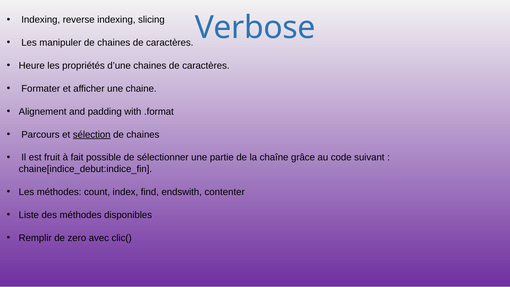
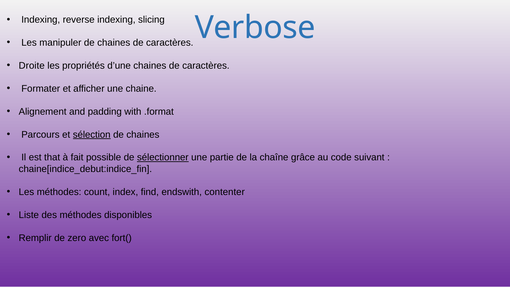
Heure: Heure -> Droite (32, 66)
fruit: fruit -> that (52, 157)
sélectionner underline: none -> present (163, 157)
clic(: clic( -> fort( (122, 238)
